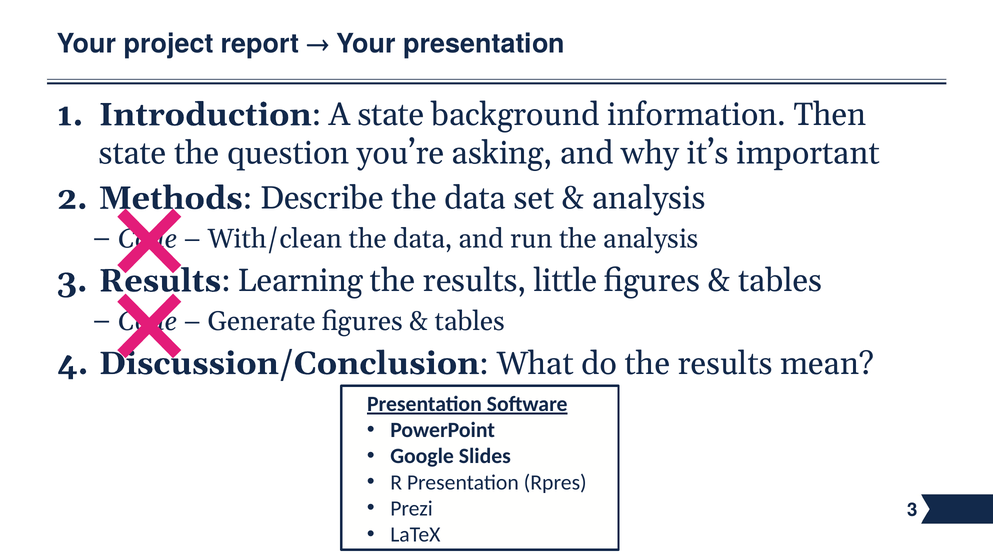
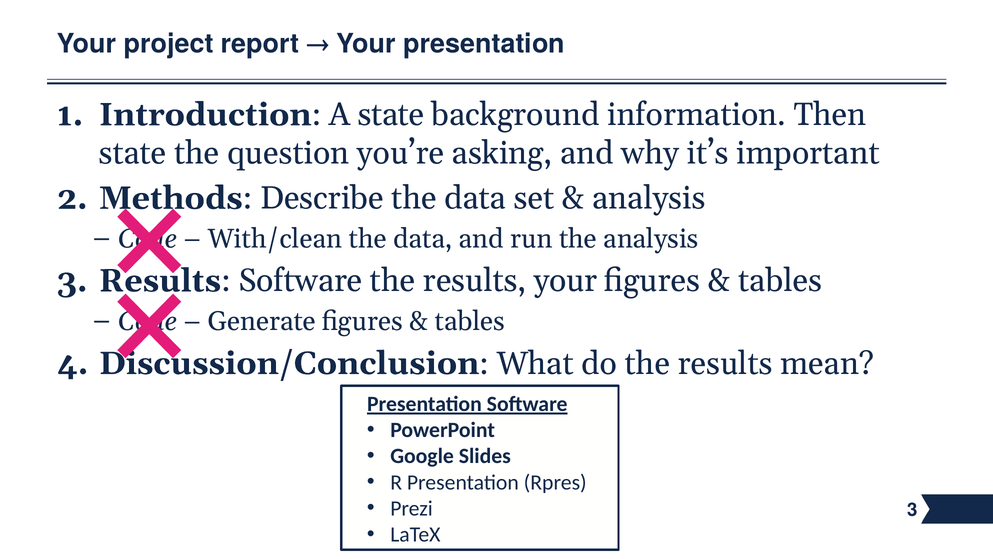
Learning: Learning -> Software (300, 281)
results little: little -> your (566, 281)
